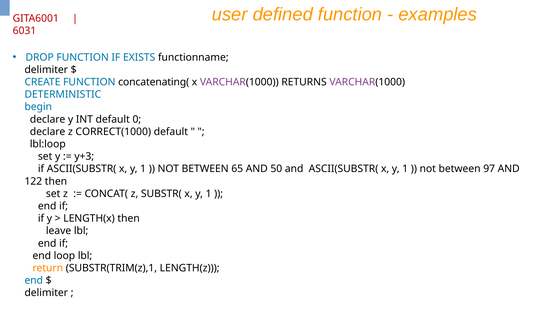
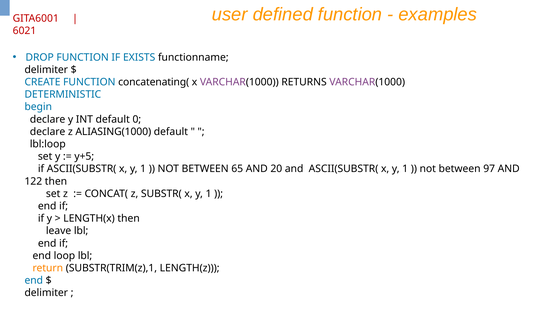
6031: 6031 -> 6021 (24, 31)
CORRECT(1000: CORRECT(1000 -> ALIASING(1000 (113, 131)
y+3: y+3 -> y+5 (84, 156)
50: 50 -> 20 (276, 169)
